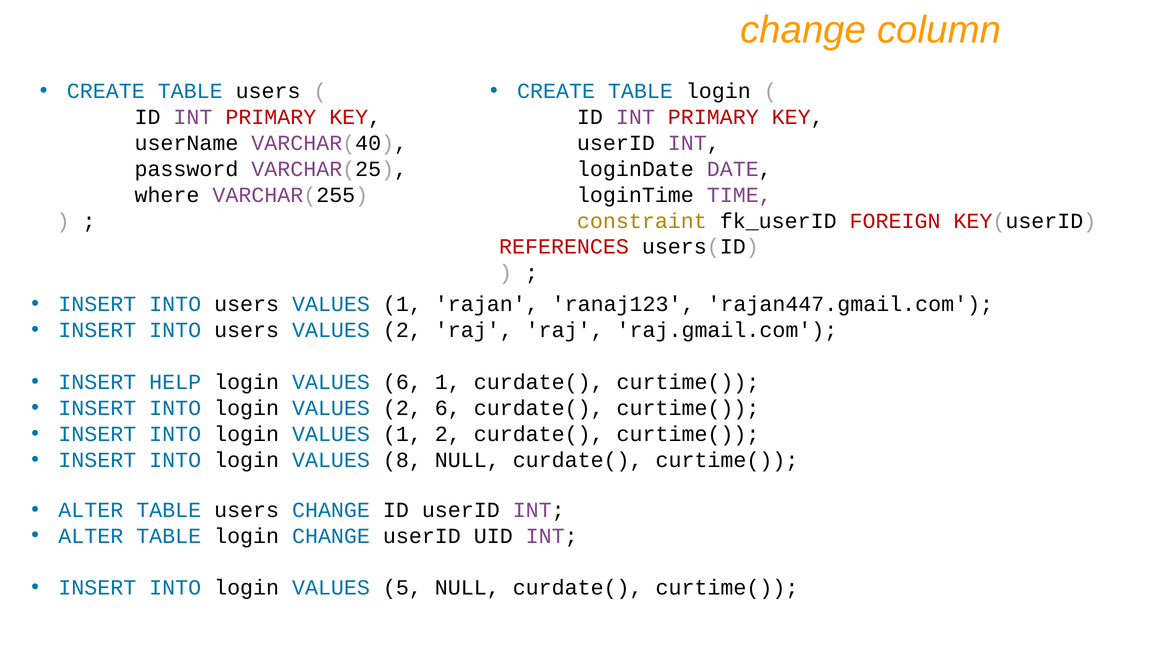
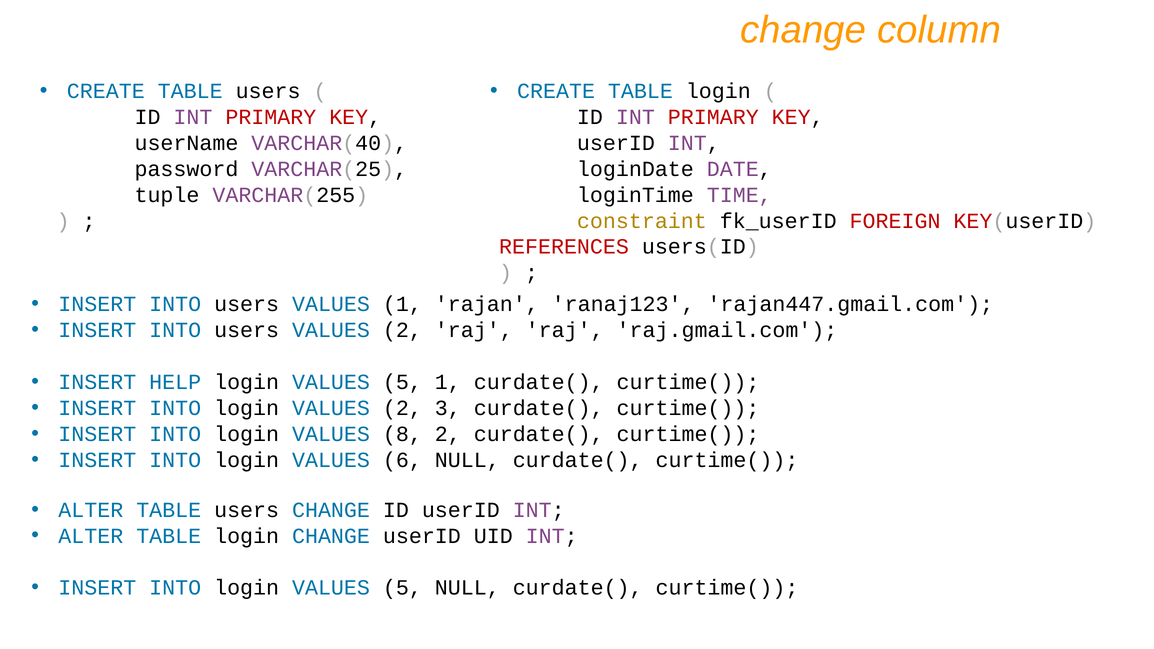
where: where -> tuple (167, 195)
6: 6 -> 5 (402, 382)
2 6: 6 -> 3 (448, 408)
login VALUES 1: 1 -> 8 (402, 434)
8: 8 -> 6 (402, 460)
